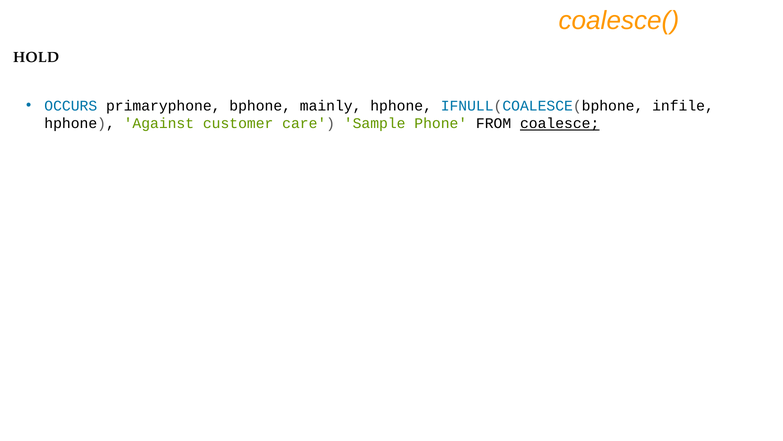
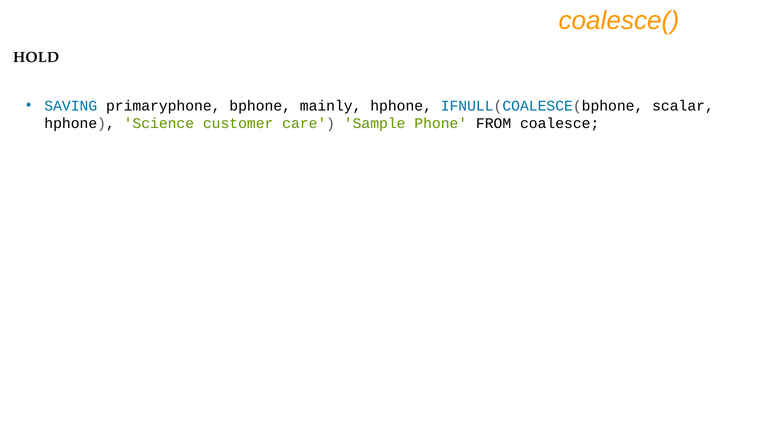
OCCURS: OCCURS -> SAVING (71, 106)
infile: infile -> scalar (683, 106)
Against: Against -> Science (159, 123)
coalesce underline: present -> none (560, 123)
